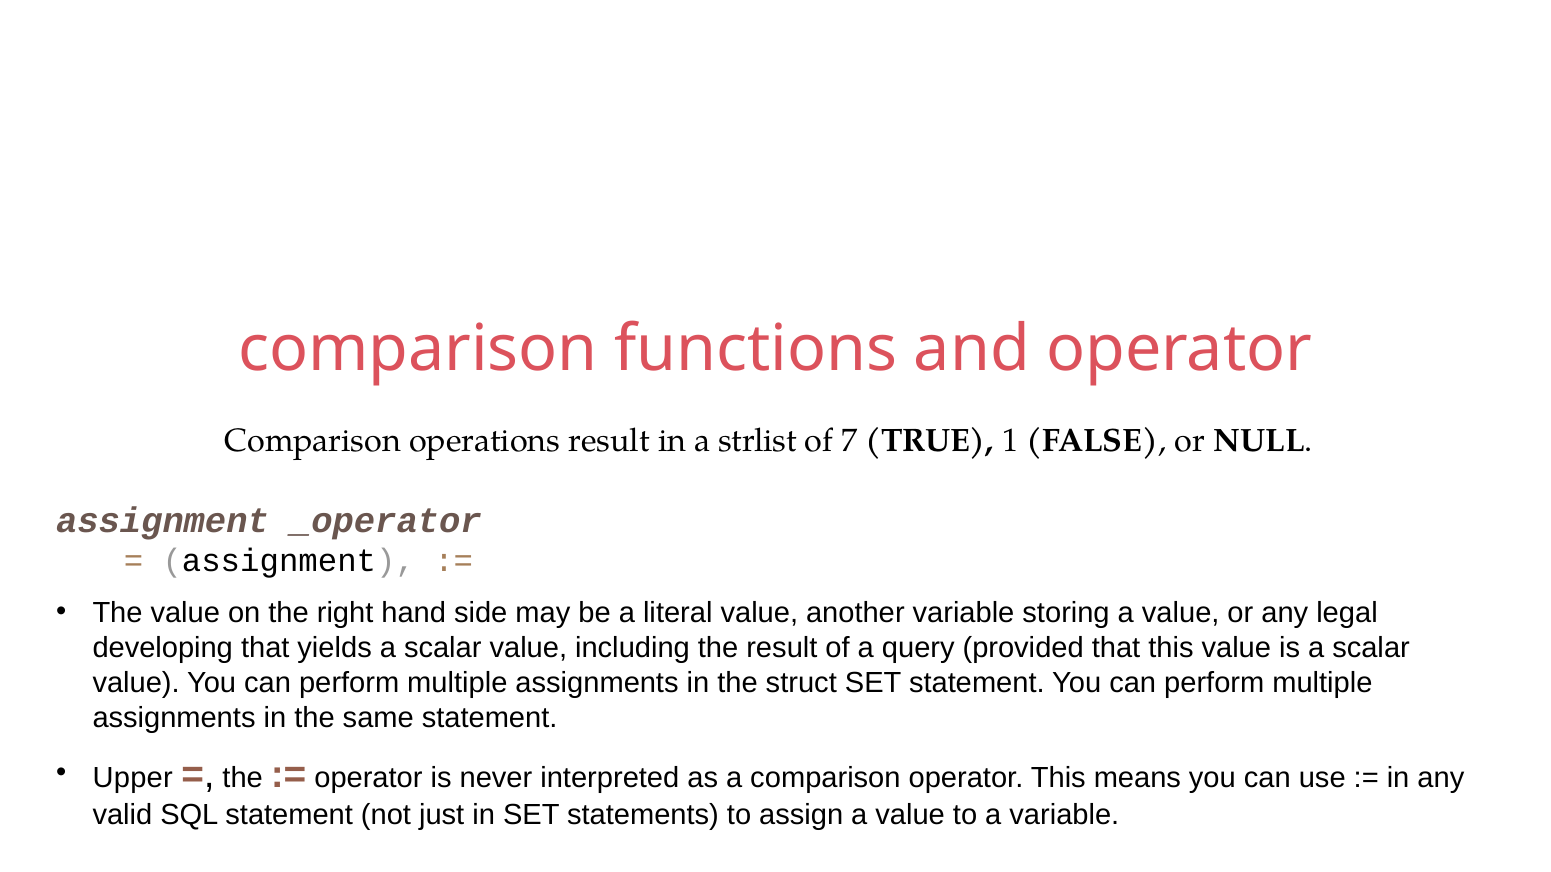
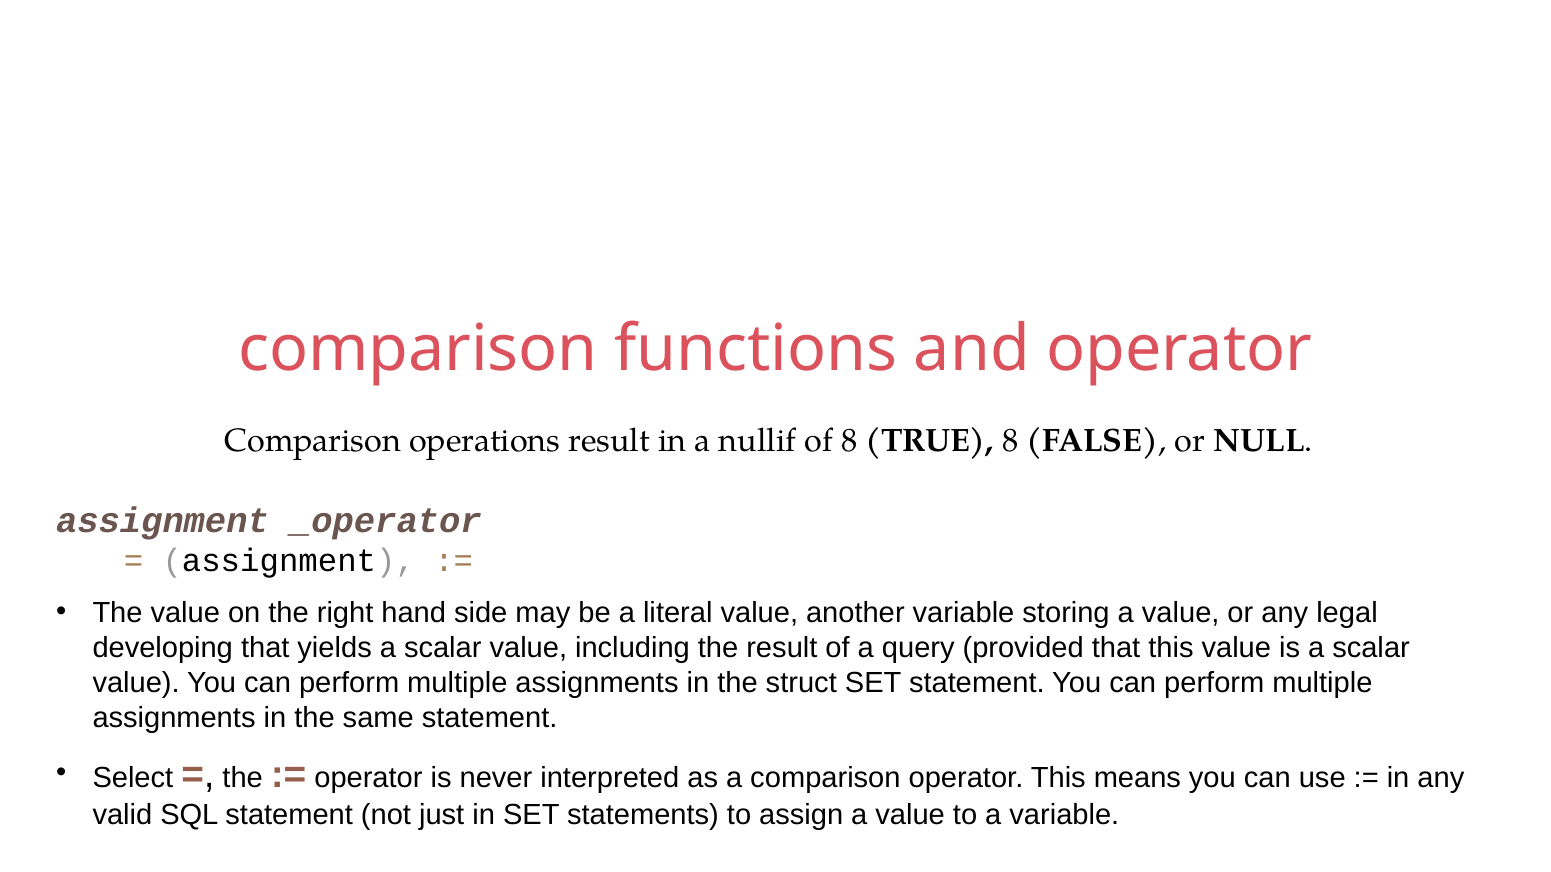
strlist: strlist -> nullif (757, 441)
of 7: 7 -> 8 (849, 441)
TRUE 1: 1 -> 8 (1010, 441)
Upper: Upper -> Select (133, 778)
